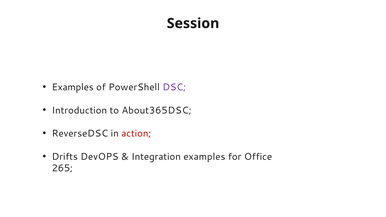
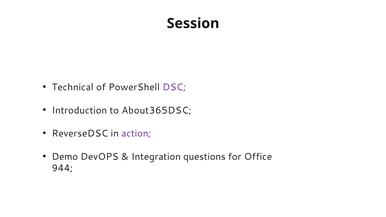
Examples: Examples -> Technical (73, 87)
action colour: red -> purple (136, 134)
Drifts: Drifts -> Demo (65, 157)
Integration examples: examples -> questions (204, 157)
265: 265 -> 944 (62, 168)
